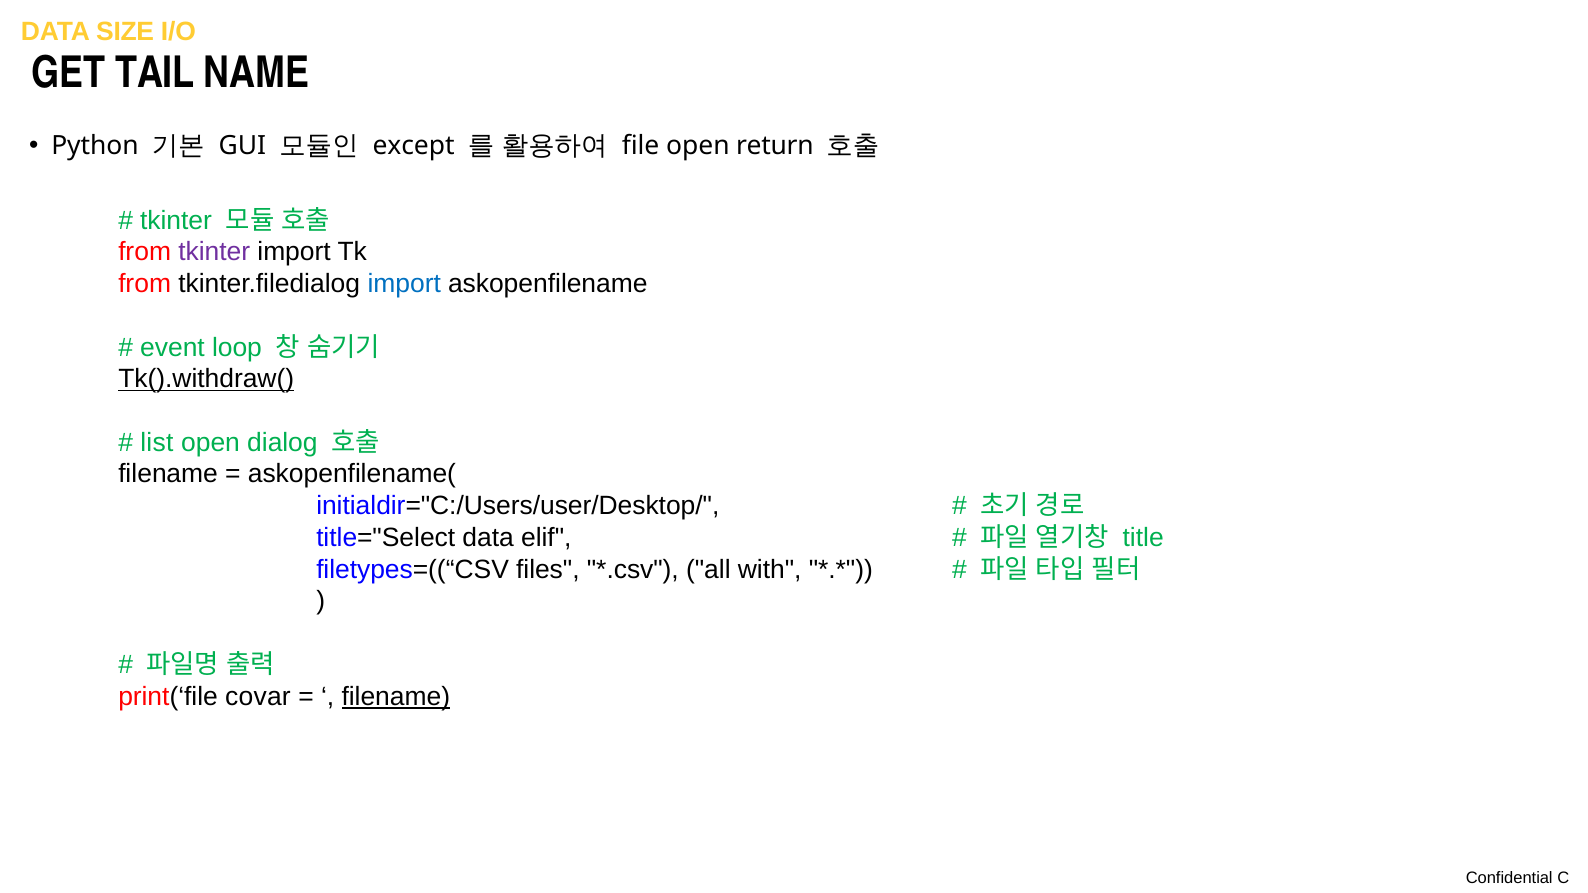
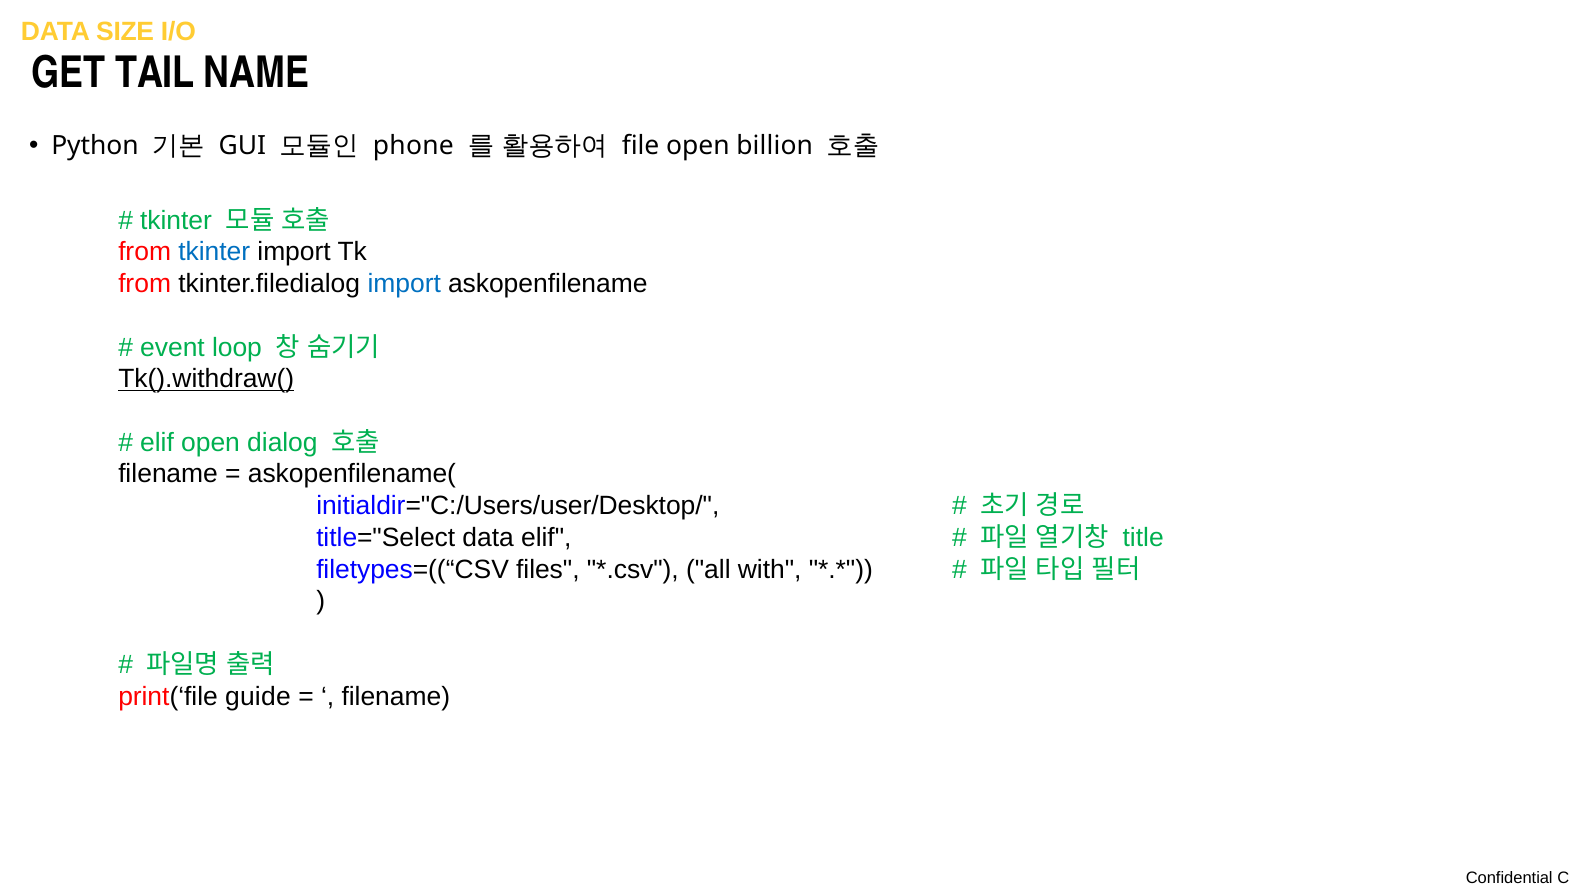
except: except -> phone (413, 146)
return: return -> billion (775, 146)
tkinter colour: purple -> blue (214, 252)
list: list -> elif (157, 443)
covar: covar -> guide (258, 697)
filename underline: present -> none (396, 697)
